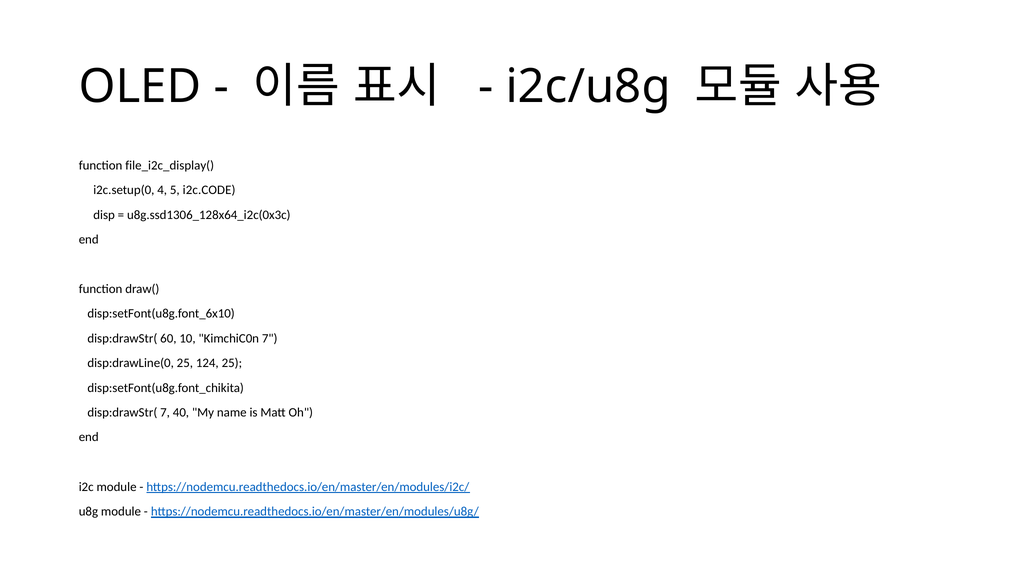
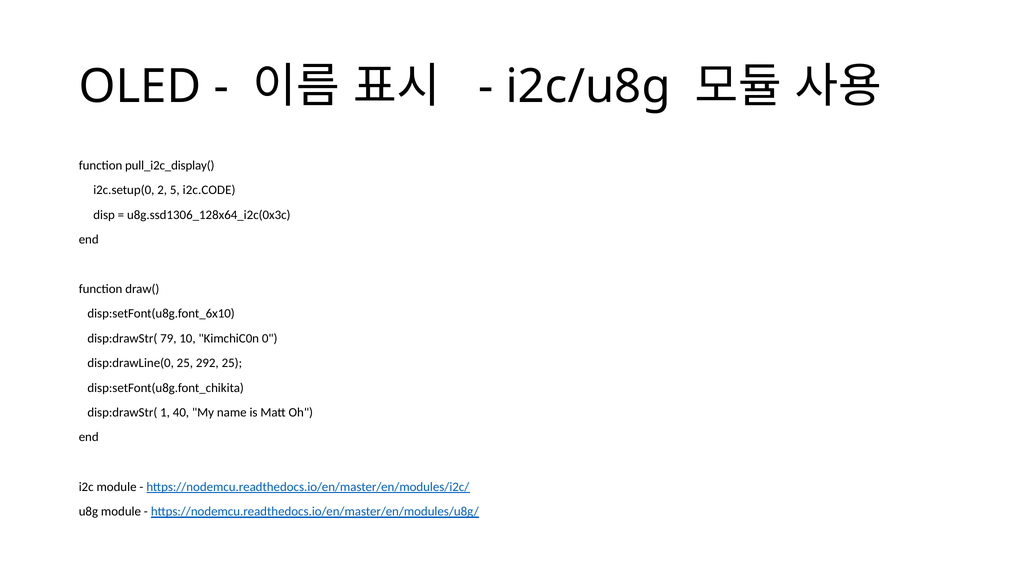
file_i2c_display(: file_i2c_display( -> pull_i2c_display( (170, 165)
4: 4 -> 2 (162, 190)
60: 60 -> 79 (168, 338)
KimchiC0n 7: 7 -> 0 (270, 338)
124: 124 -> 292 (207, 363)
disp:drawStr( 7: 7 -> 1 (165, 413)
